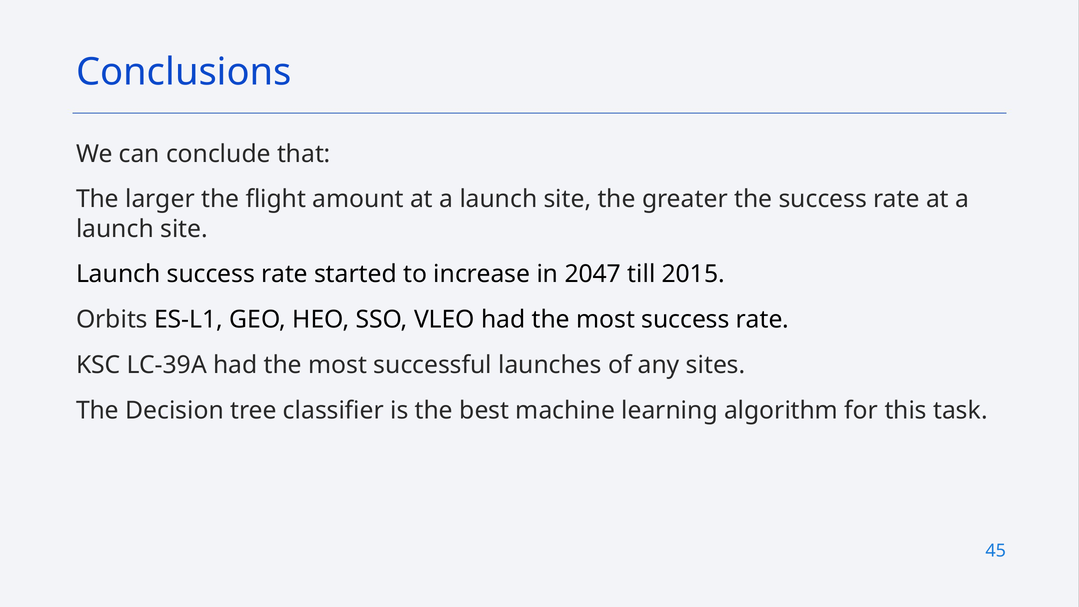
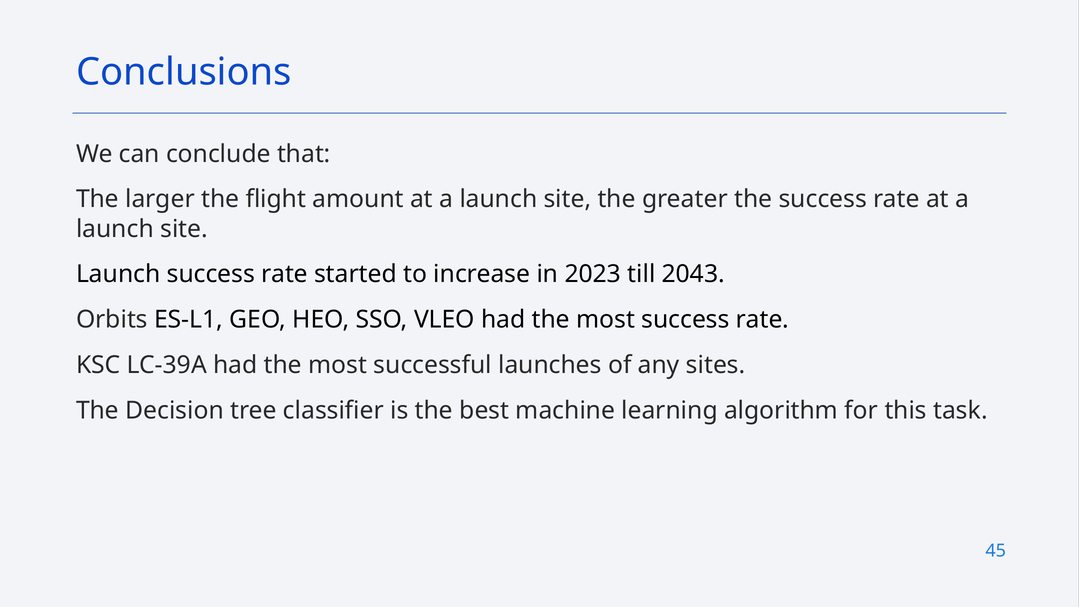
2047: 2047 -> 2023 (593, 274)
2015: 2015 -> 2043 (693, 274)
